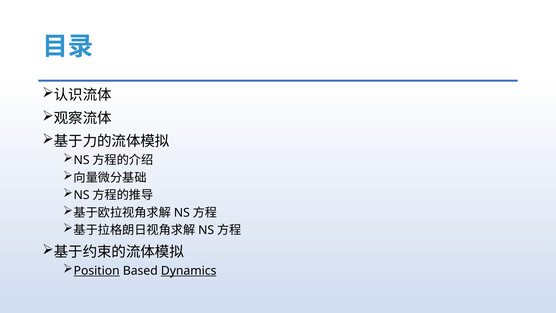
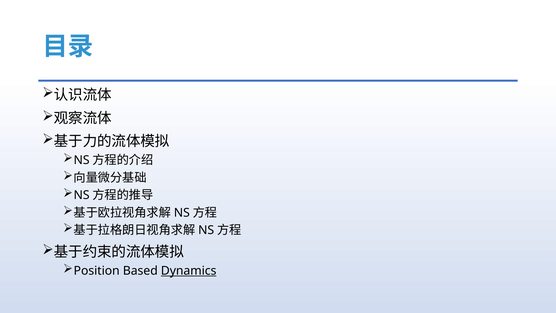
Position underline: present -> none (97, 271)
